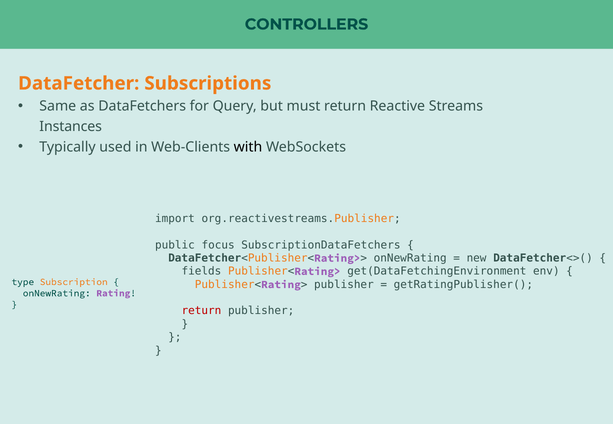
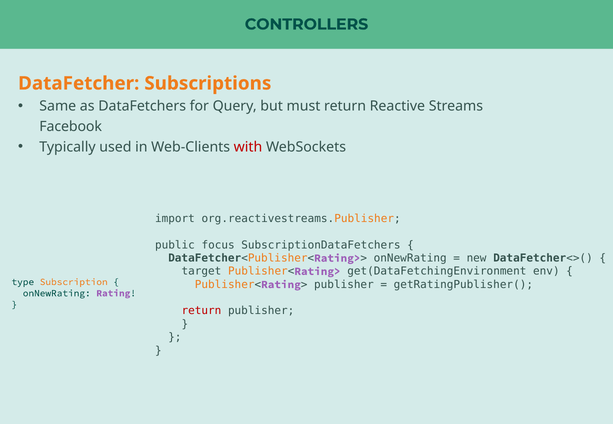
Instances: Instances -> Facebook (71, 127)
with colour: black -> red (248, 147)
fields: fields -> target (201, 272)
